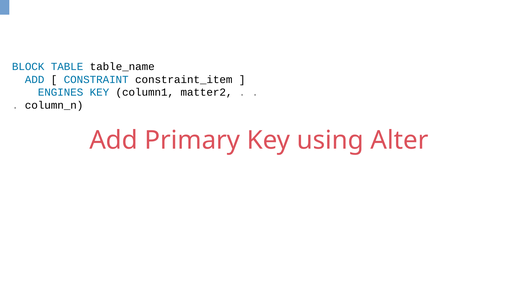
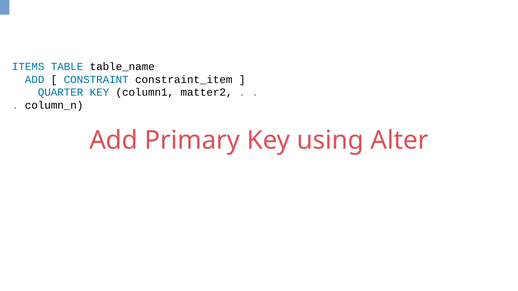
BLOCK: BLOCK -> ITEMS (28, 67)
ENGINES: ENGINES -> QUARTER (61, 93)
